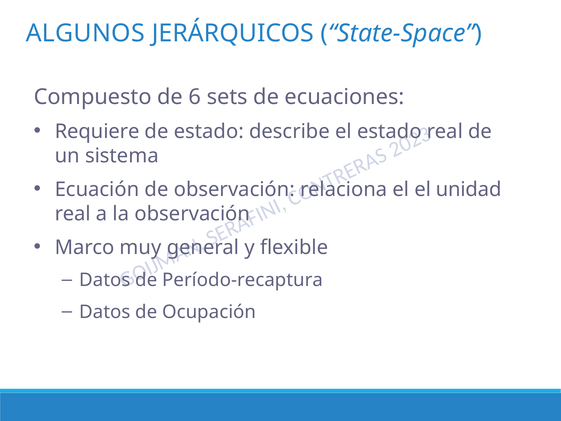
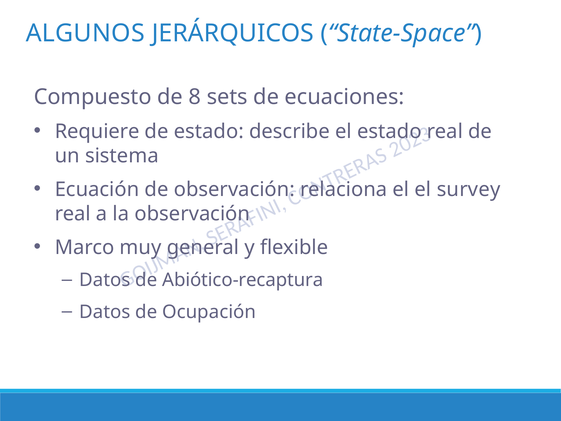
6: 6 -> 8 (195, 97)
unidad: unidad -> survey (469, 189)
Período-recaptura: Período-recaptura -> Abiótico-recaptura (243, 280)
